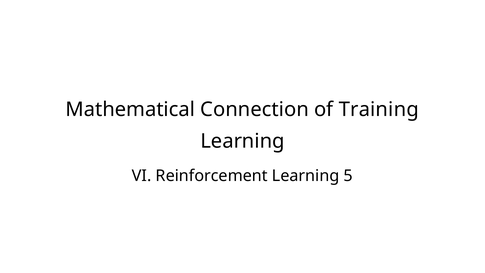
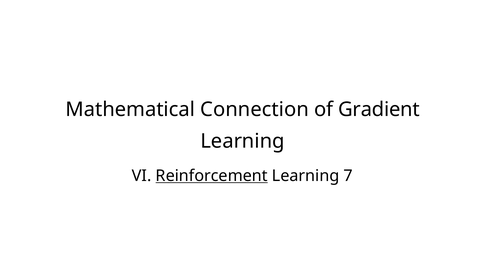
Training: Training -> Gradient (379, 109)
Reinforcement underline: none -> present (212, 176)
5: 5 -> 7 (348, 176)
